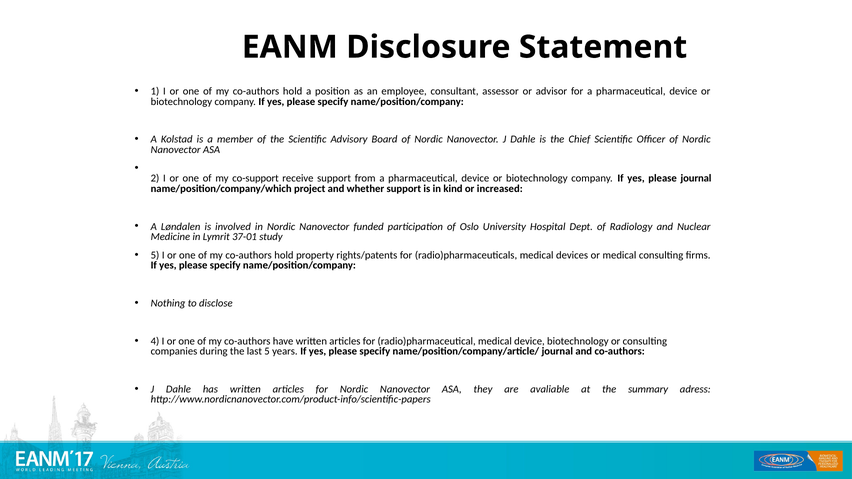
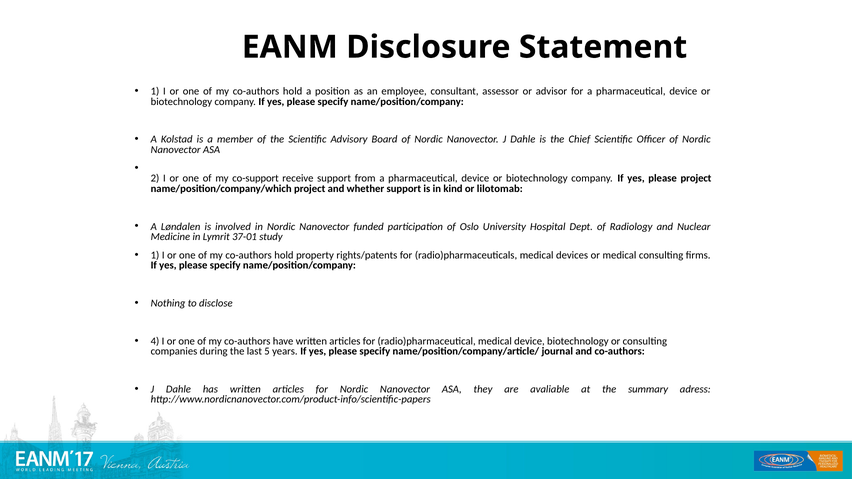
please journal: journal -> project (696, 179)
increased: increased -> lilotomab (500, 189)
5: 5 -> 1 (155, 255)
